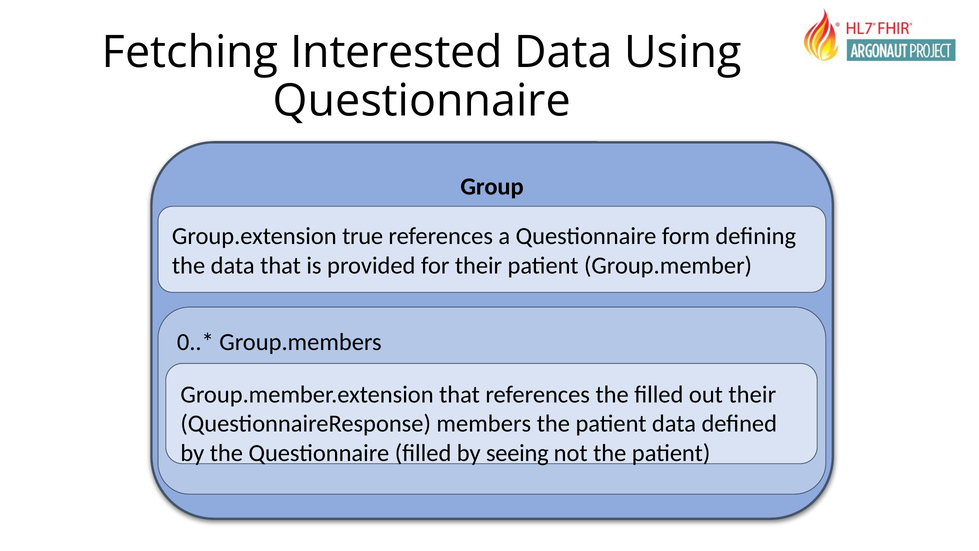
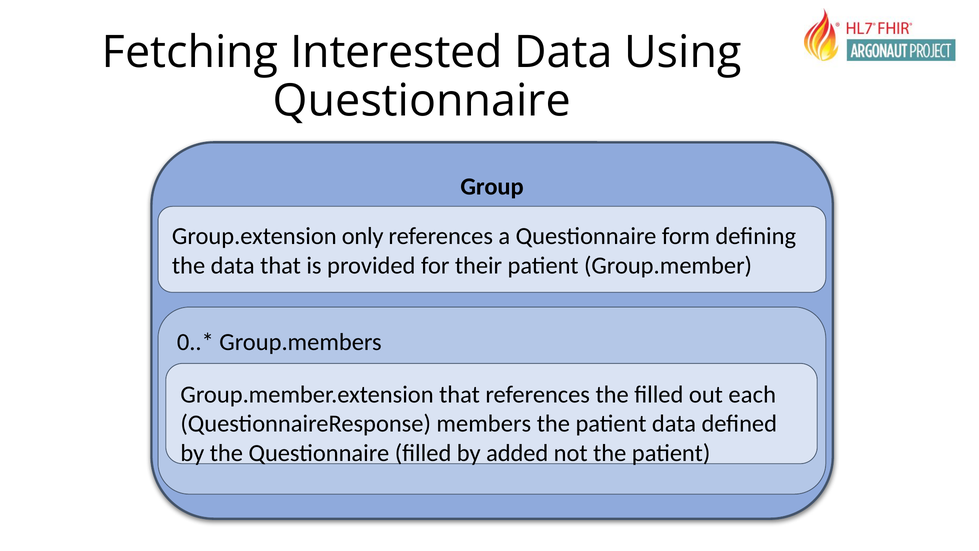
true: true -> only (363, 236)
out their: their -> each (752, 394)
seeing: seeing -> added (517, 453)
